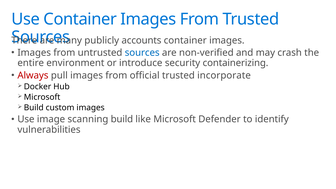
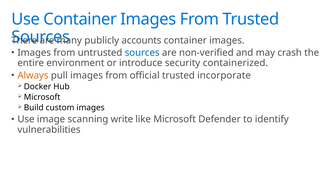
containerizing: containerizing -> containerized (235, 63)
Always colour: red -> orange (33, 75)
scanning build: build -> write (122, 119)
